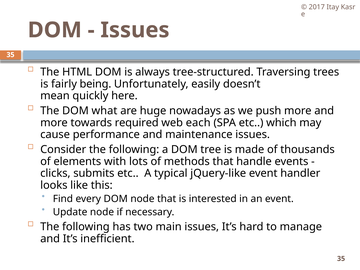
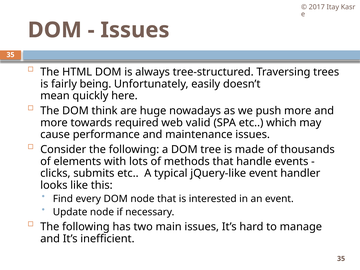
what: what -> think (105, 111)
each: each -> valid (198, 123)
